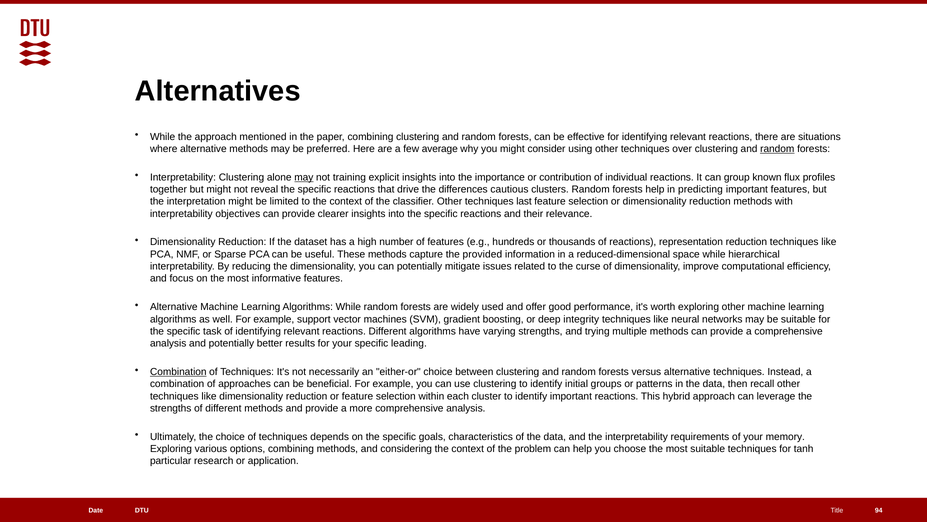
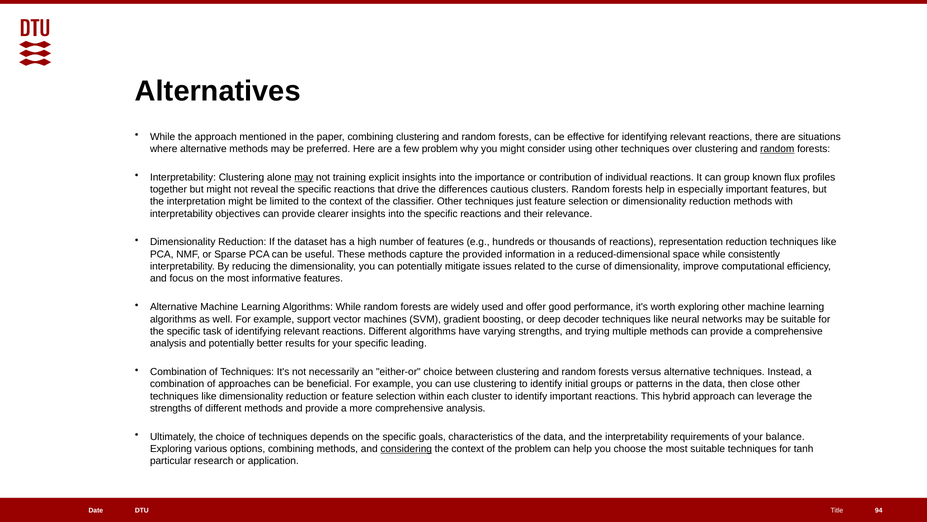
few average: average -> problem (440, 149)
predicting: predicting -> especially (700, 189)
last: last -> just (524, 201)
hierarchical: hierarchical -> consistently (754, 254)
integrity: integrity -> decoder (581, 319)
Combination underline: present -> none (178, 372)
recall: recall -> close (762, 384)
memory: memory -> balance (785, 436)
considering underline: none -> present (406, 449)
